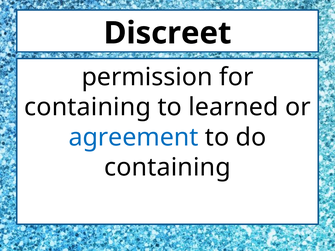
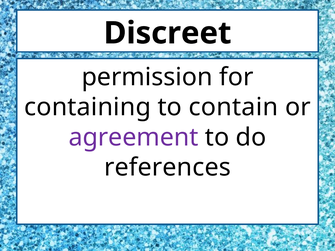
learned: learned -> contain (233, 107)
agreement colour: blue -> purple (134, 137)
containing: containing -> references (167, 168)
